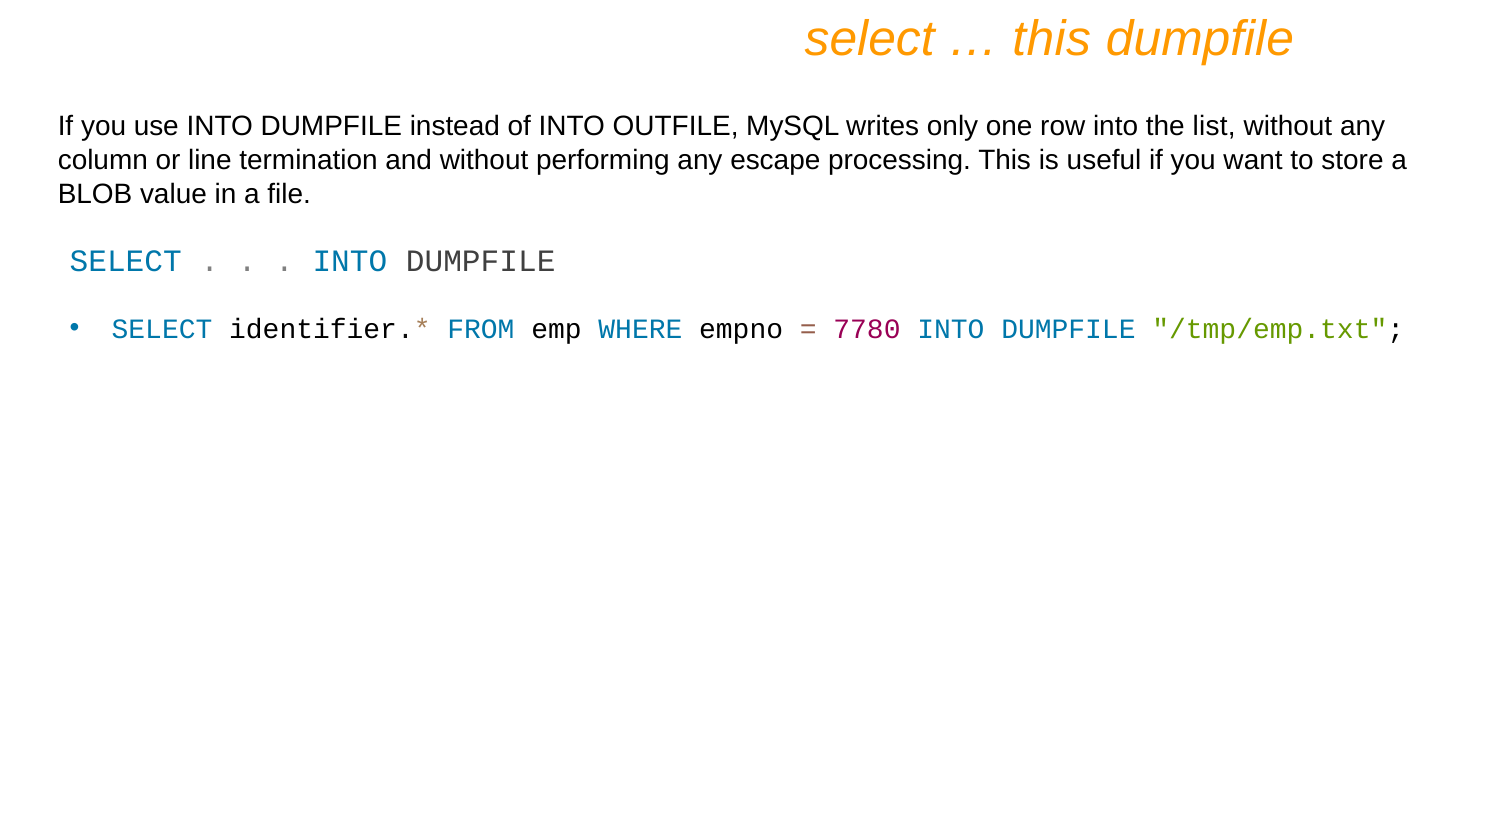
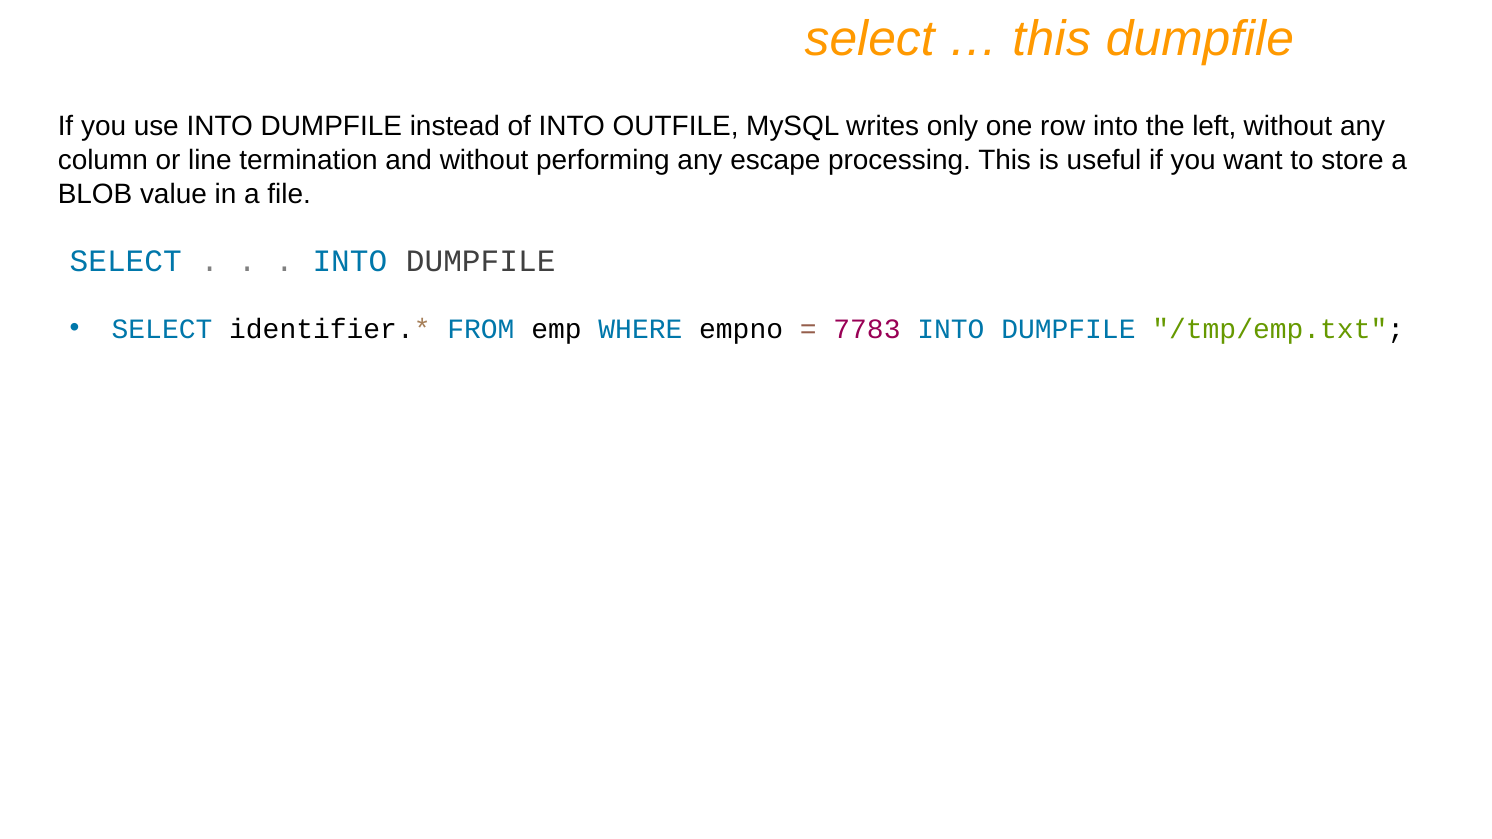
list: list -> left (1214, 127)
7780: 7780 -> 7783 (867, 329)
